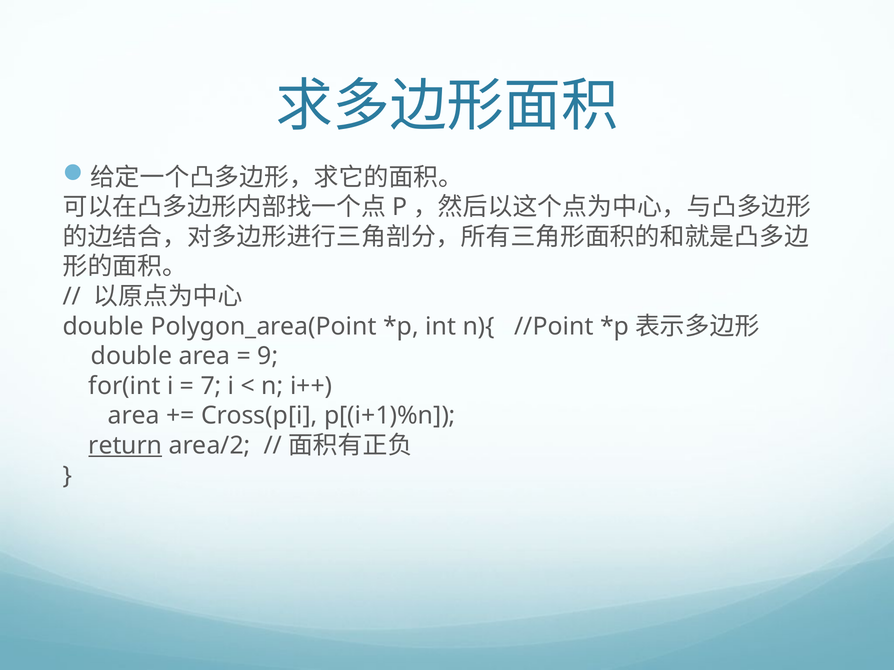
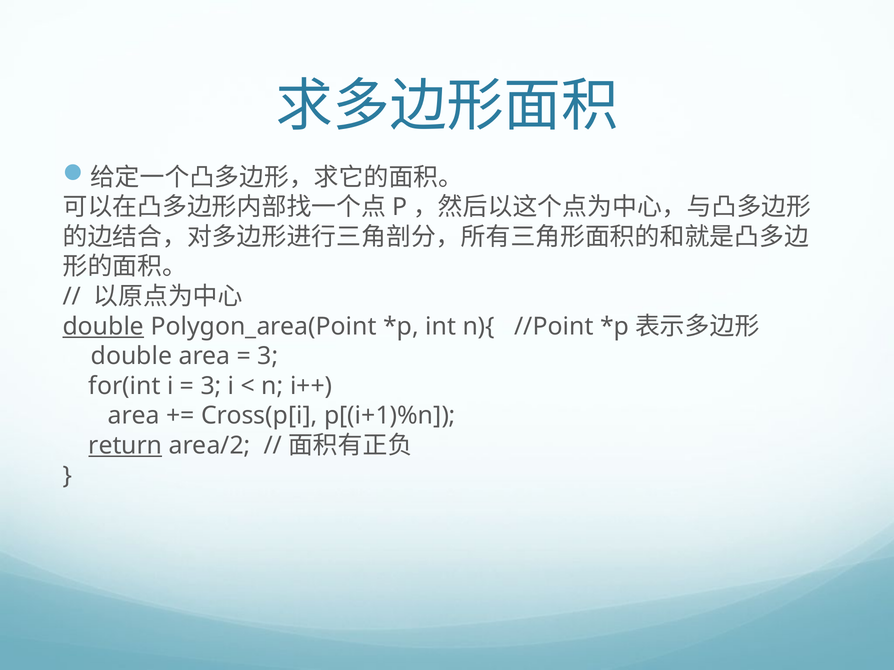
double underline: none -> present (103, 327)
9: 9 -> 3 (268, 356)
7: 7 -> 3 (211, 386)
